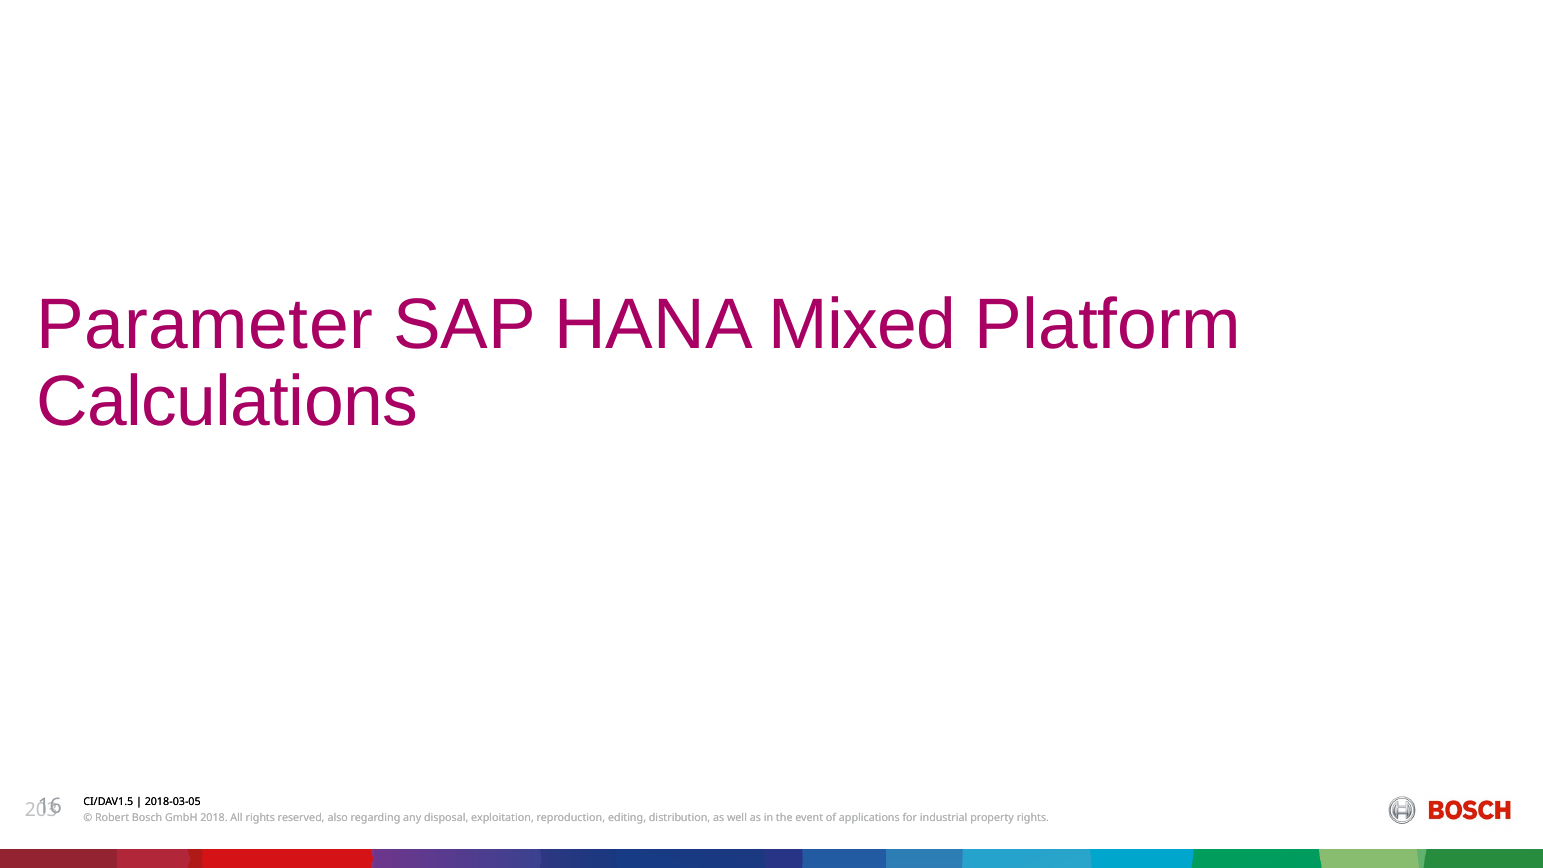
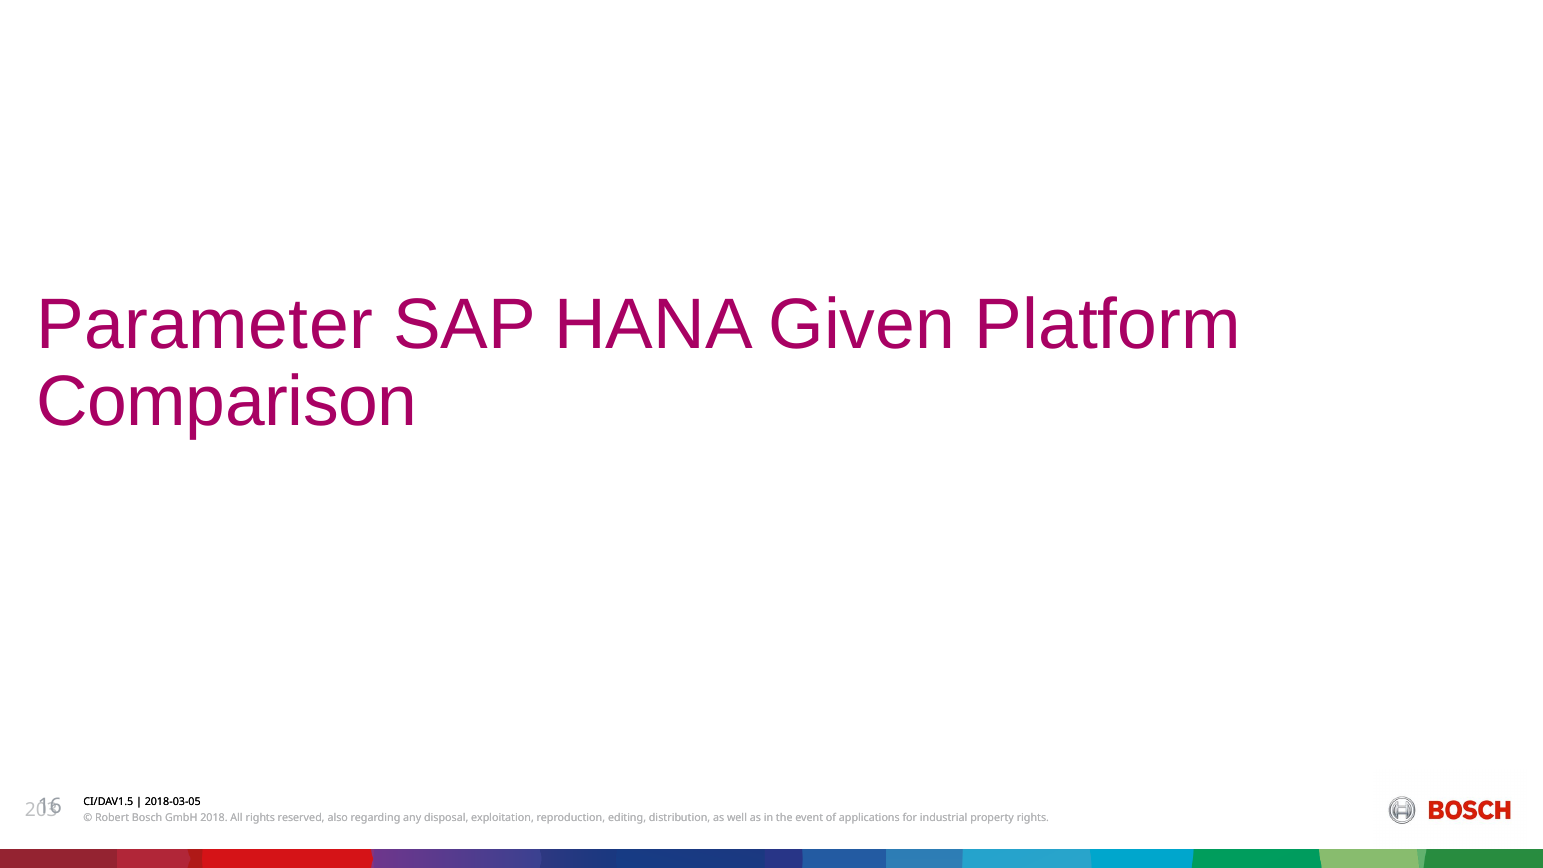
Mixed: Mixed -> Given (862, 325)
Calculations: Calculations -> Comparison (227, 402)
